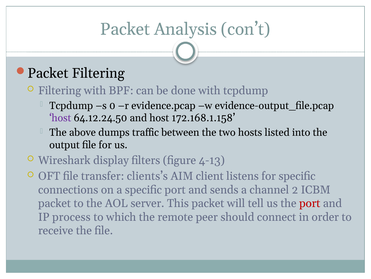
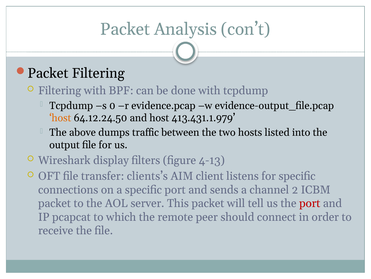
host colour: purple -> orange (60, 118)
172.168.1.158: 172.168.1.158 -> 413.431.1.979 (203, 118)
process: process -> pcapcat (71, 216)
